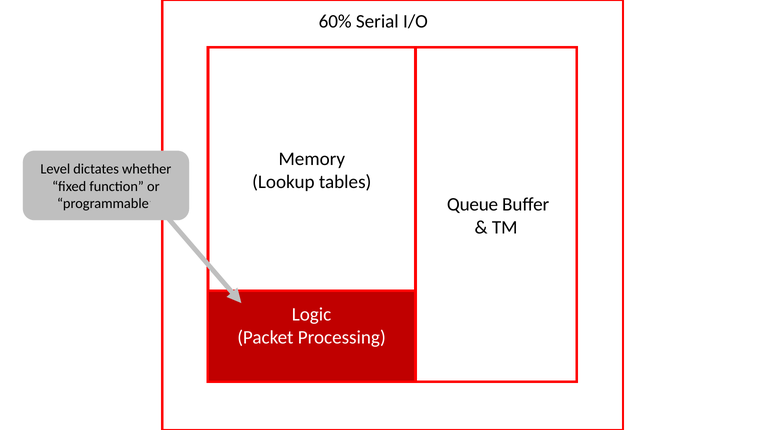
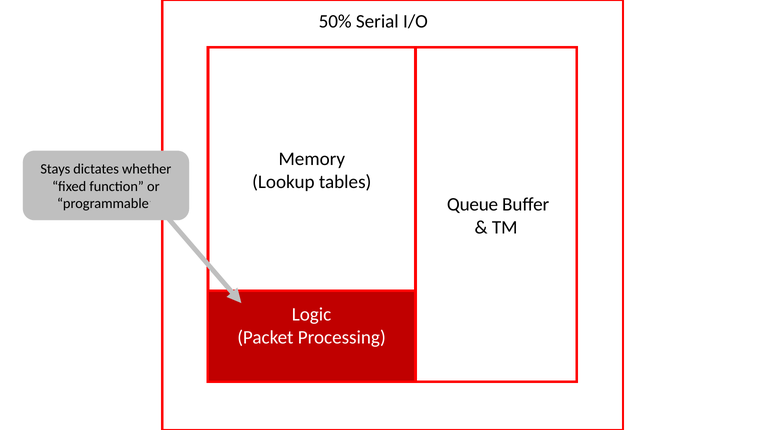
60%: 60% -> 50% (335, 22)
Level: Level -> Stays (55, 169)
